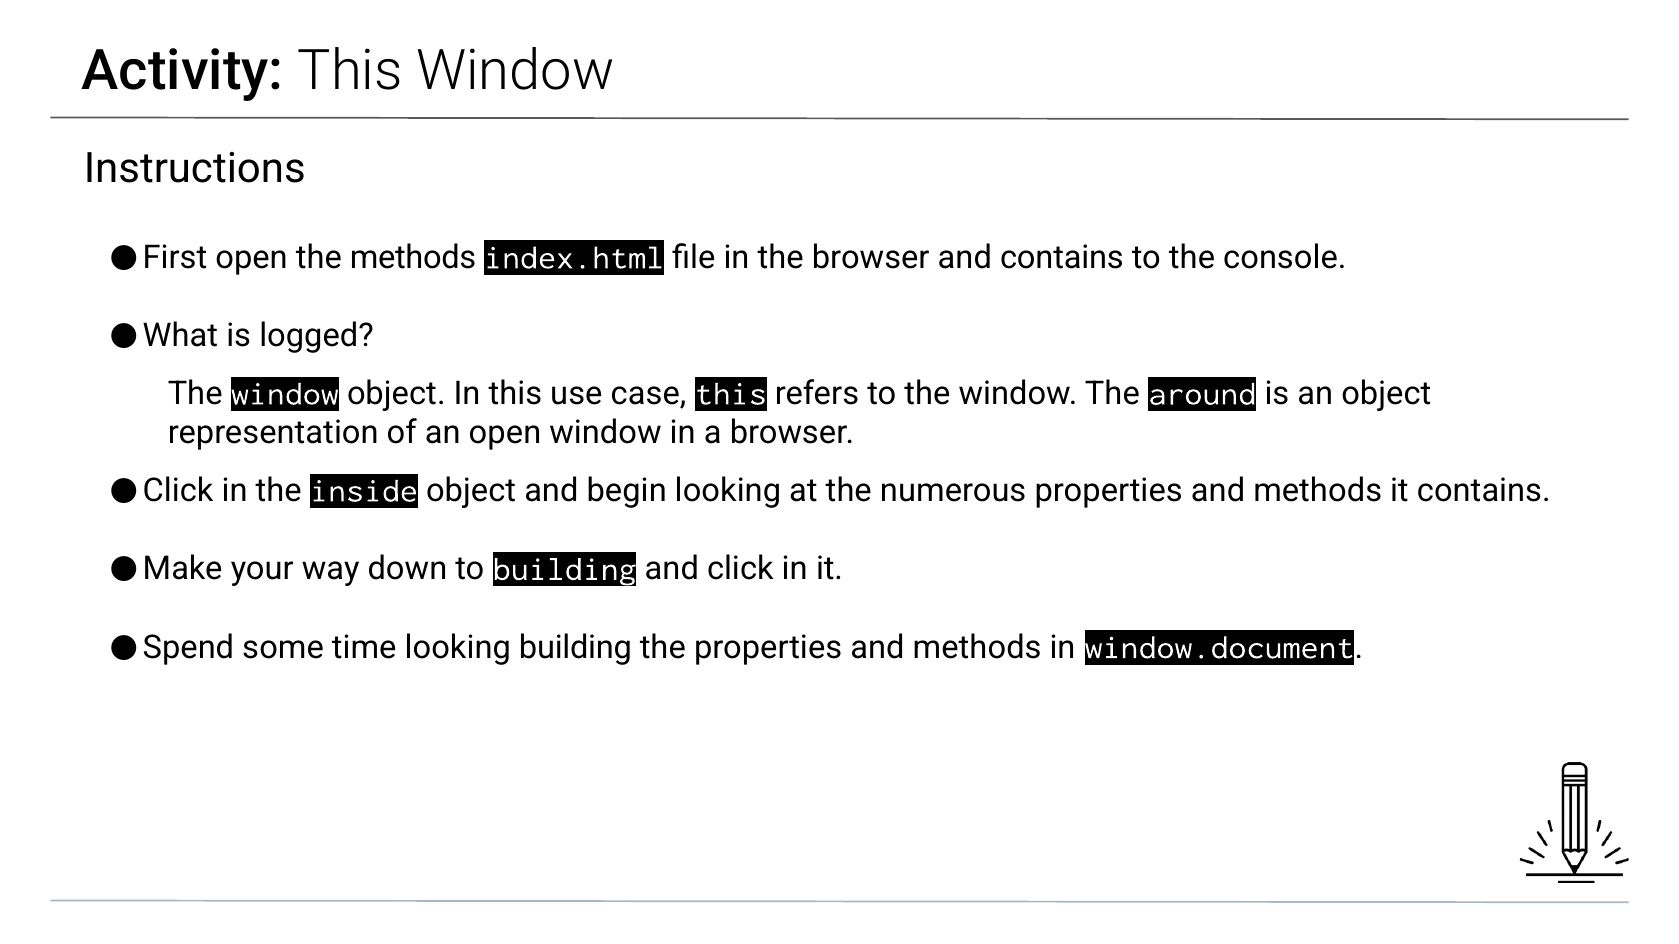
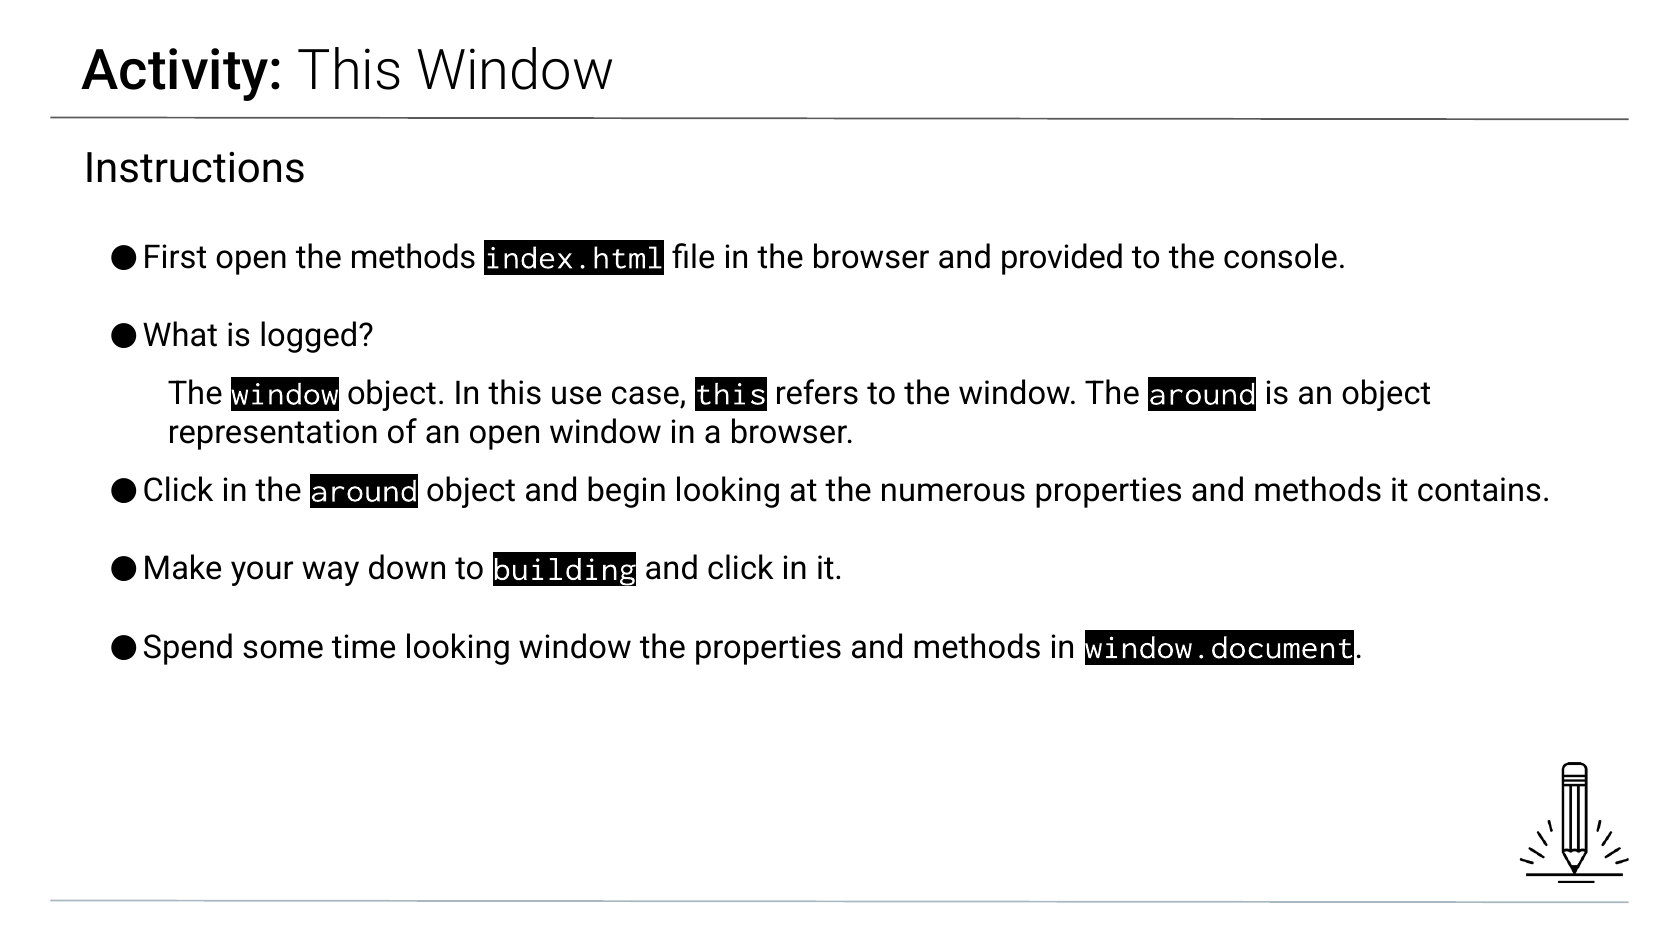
and contains: contains -> provided (1062, 258)
in the inside: inside -> around (364, 491)
looking building: building -> window (575, 648)
